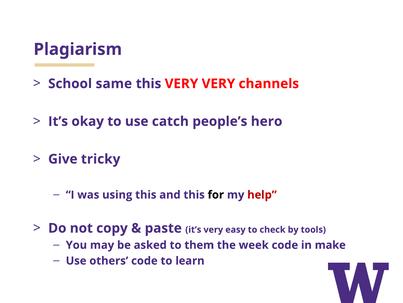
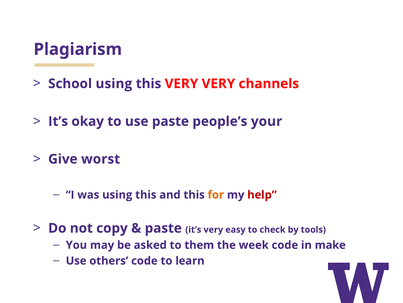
School same: same -> using (114, 83)
use catch: catch -> paste (170, 121)
hero: hero -> your (267, 121)
tricky: tricky -> worst (101, 159)
for colour: black -> orange (216, 194)
